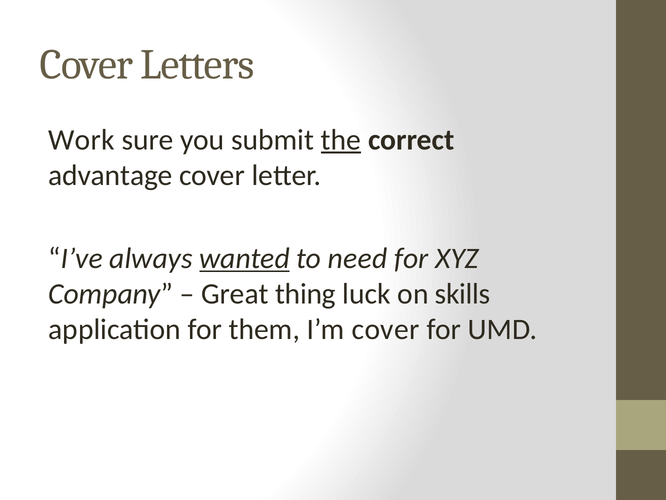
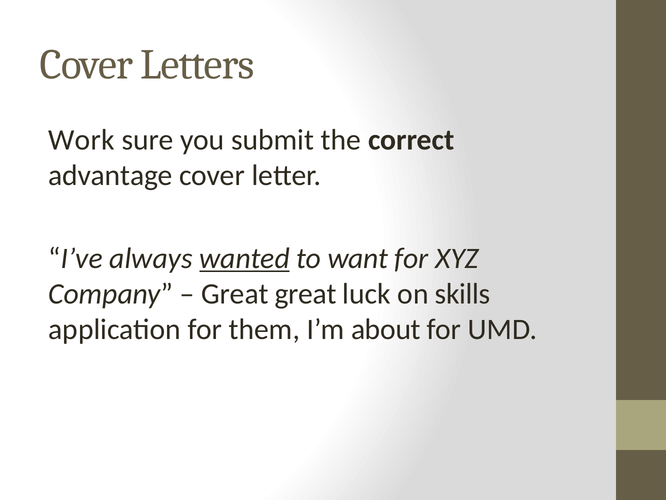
the underline: present -> none (341, 140)
need: need -> want (358, 258)
Great thing: thing -> great (306, 294)
I’m cover: cover -> about (386, 329)
